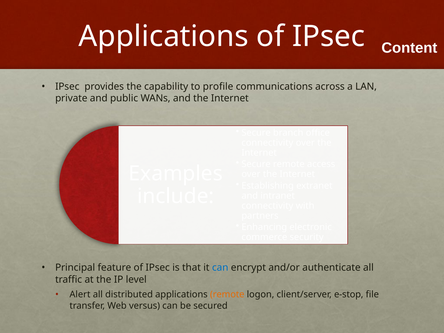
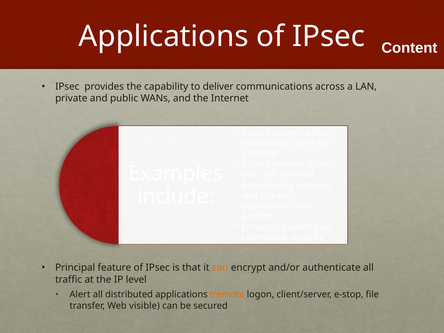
profile: profile -> deliver (218, 87)
can colour: blue -> orange (220, 268)
versus: versus -> visible (144, 306)
